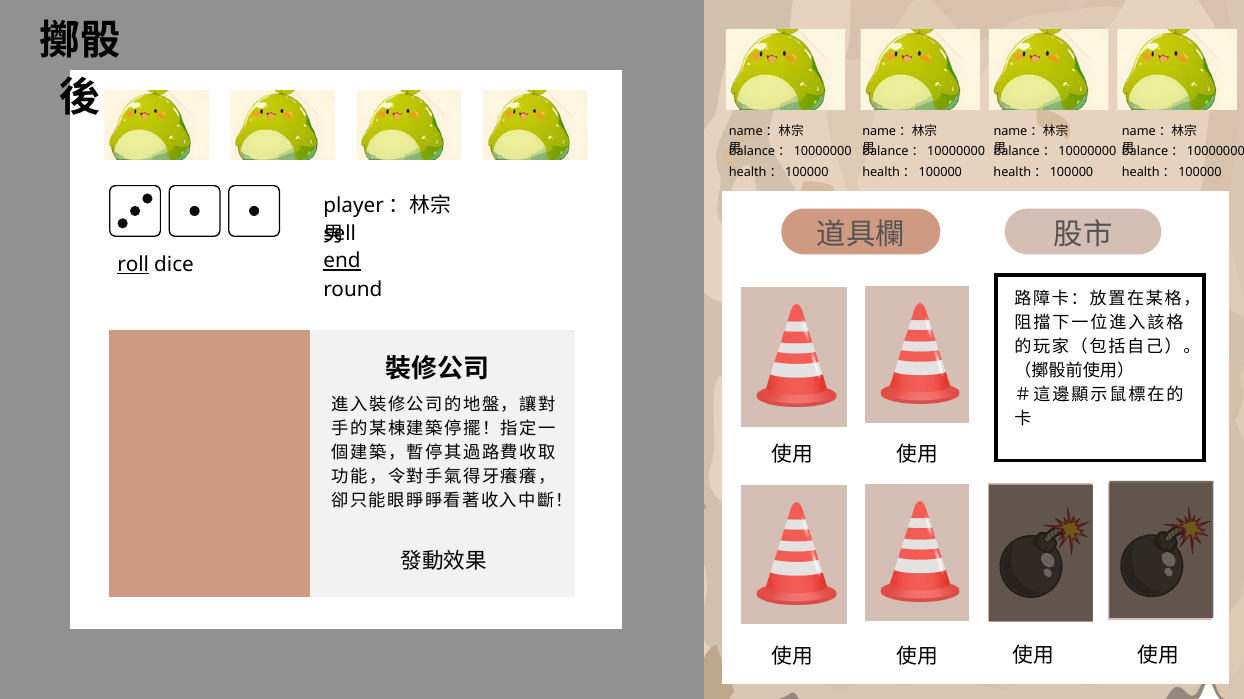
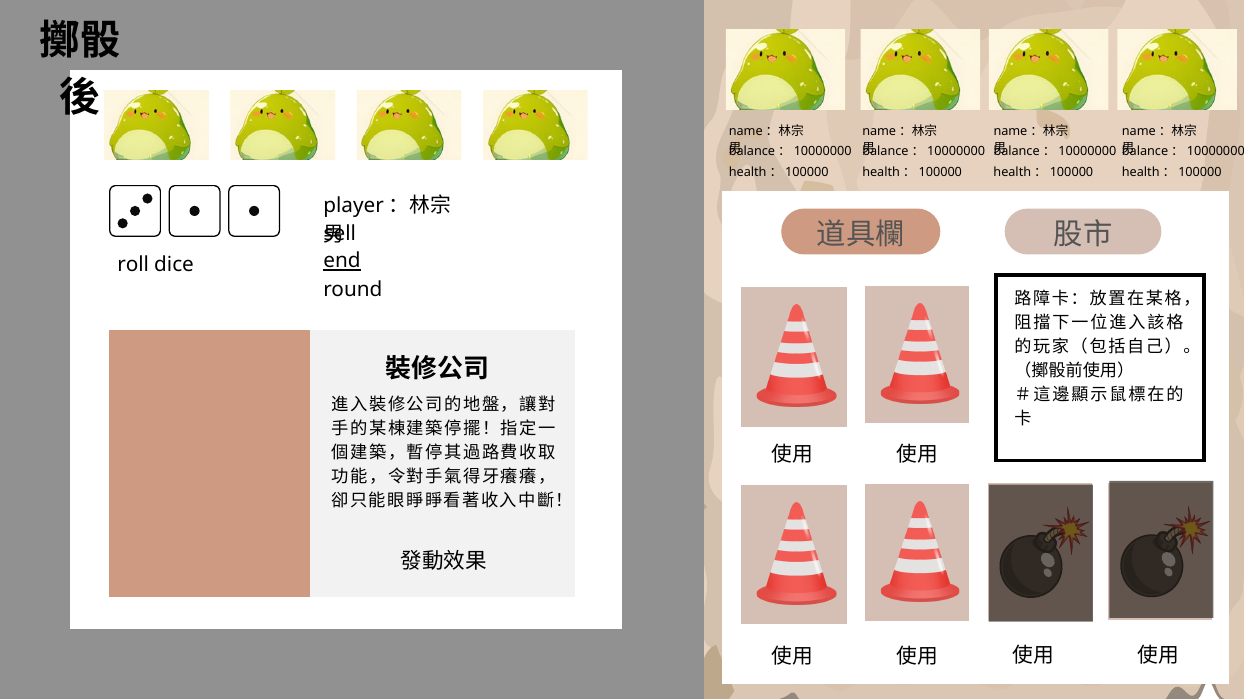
roll underline: present -> none (133, 265)
